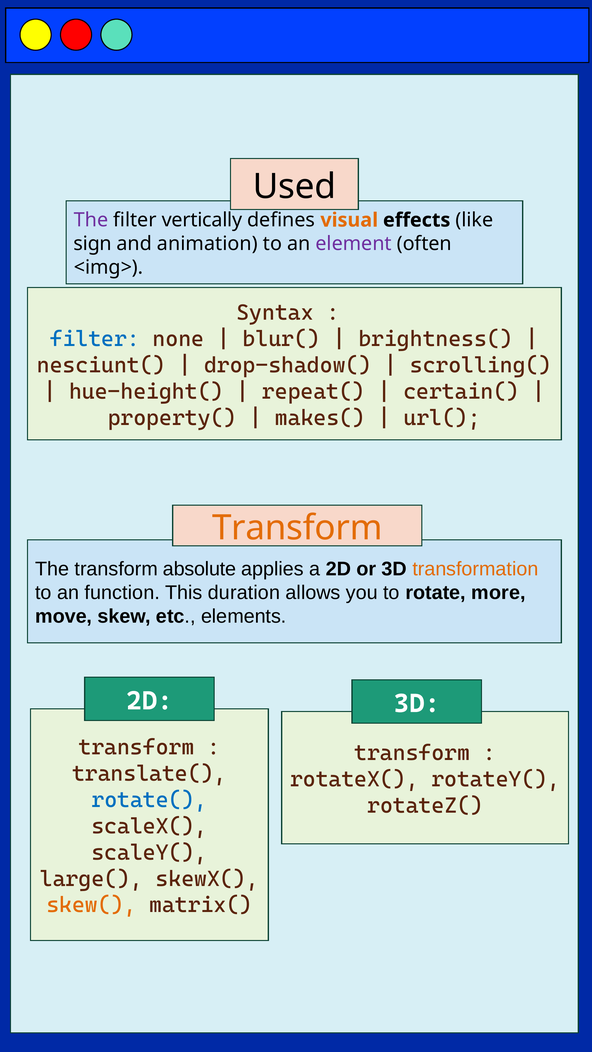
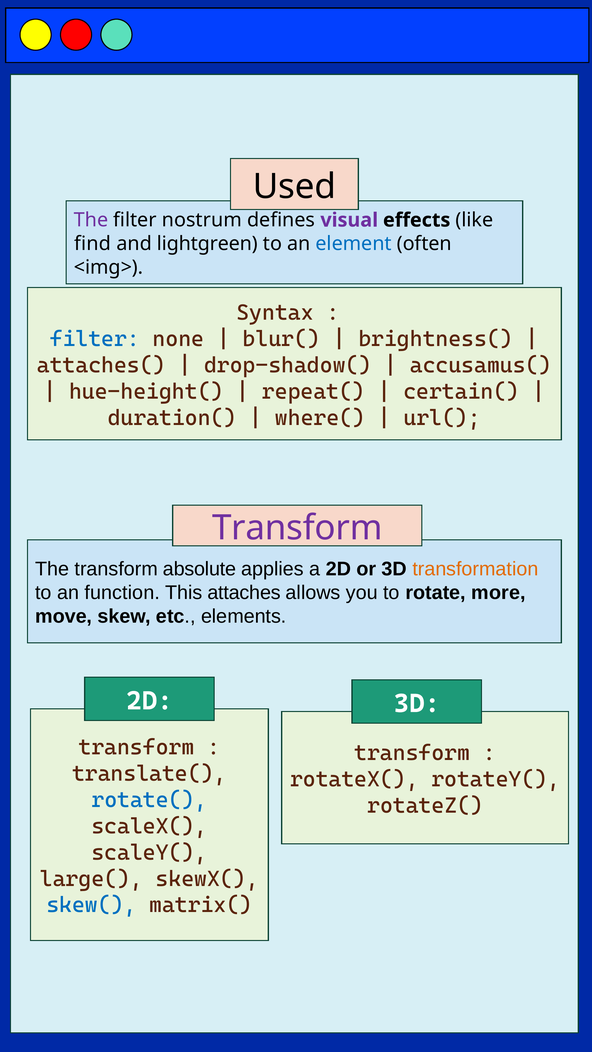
vertically: vertically -> nostrum (202, 220)
visual colour: orange -> purple (349, 220)
sign: sign -> find (93, 244)
animation: animation -> lightgreen (207, 244)
element colour: purple -> blue (354, 244)
nesciunt(: nesciunt( -> attaches( (101, 365)
scrolling(: scrolling( -> accusamus( (481, 365)
property(: property( -> duration( (172, 418)
makes(: makes( -> where( (320, 418)
Transform colour: orange -> purple (297, 528)
duration: duration -> attaches (244, 593)
skew( colour: orange -> blue (91, 905)
